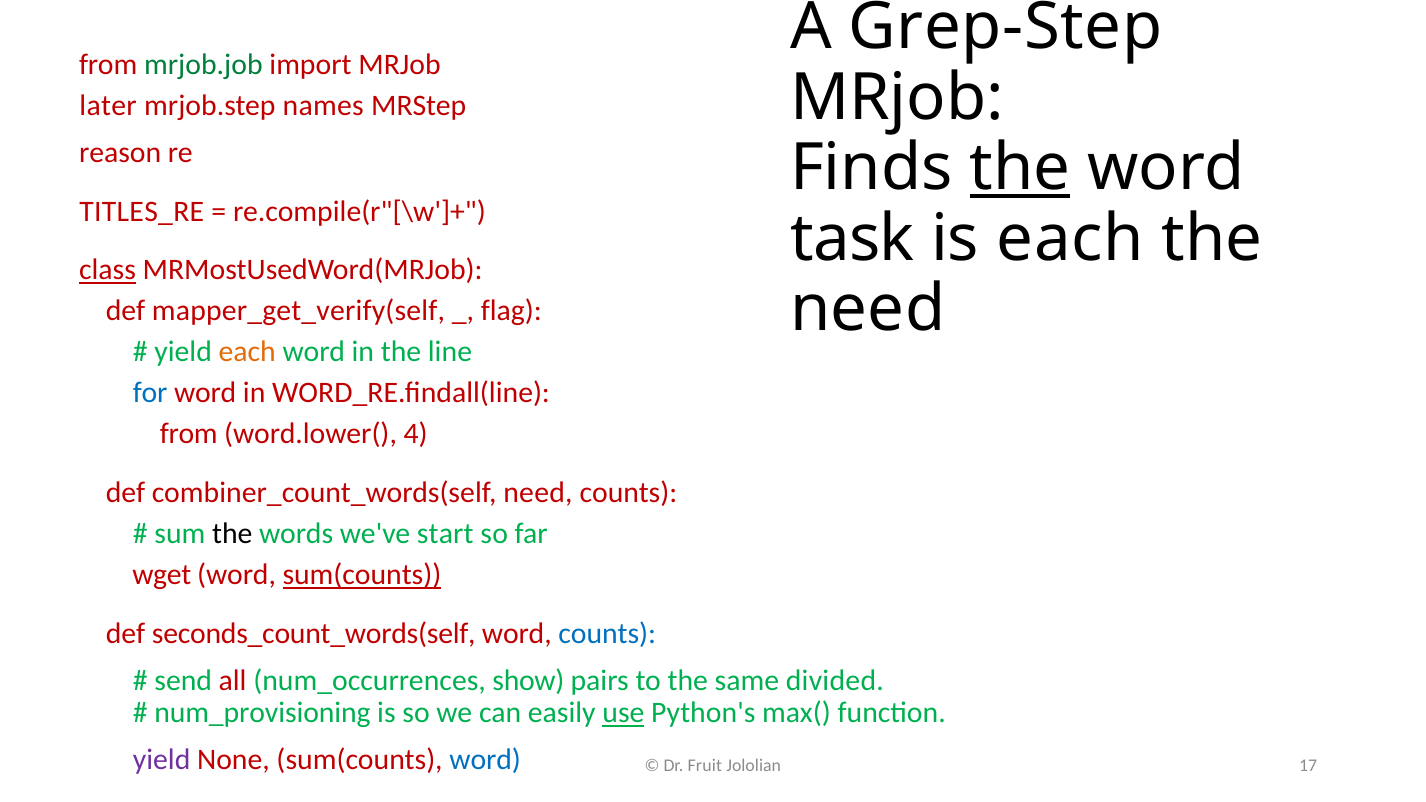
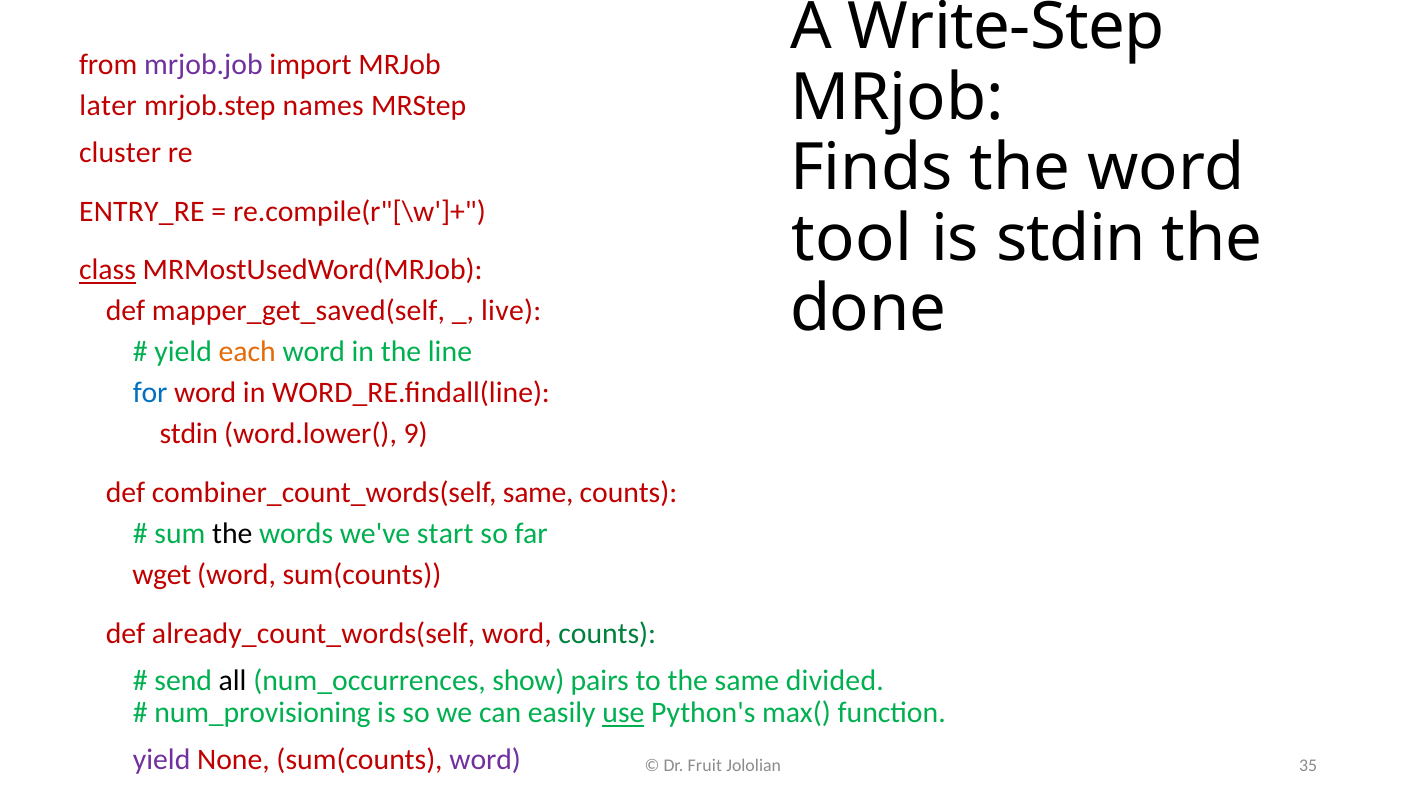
Grep-Step: Grep-Step -> Write-Step (1006, 27)
mrjob.job colour: green -> purple (203, 65)
reason: reason -> cluster (120, 153)
the underline: present -> none (1020, 168)
TITLES_RE: TITLES_RE -> ENTRY_RE (142, 211)
task: task -> tool (852, 239)
is each: each -> stdin (1071, 239)
need: need -> done (868, 309)
mapper_get_verify(self: mapper_get_verify(self -> mapper_get_saved(self (298, 311)
flag: flag -> live (511, 311)
from: from -> stdin (189, 434)
4: 4 -> 9 (416, 434)
combiner_count_words(self need: need -> same (538, 493)
sum(counts underline: present -> none (362, 575)
seconds_count_words(self: seconds_count_words(self -> already_count_words(self (314, 634)
counts colour: blue -> green (607, 634)
all colour: red -> black (233, 681)
word colour: blue -> purple (485, 760)
17: 17 -> 35 (1308, 766)
